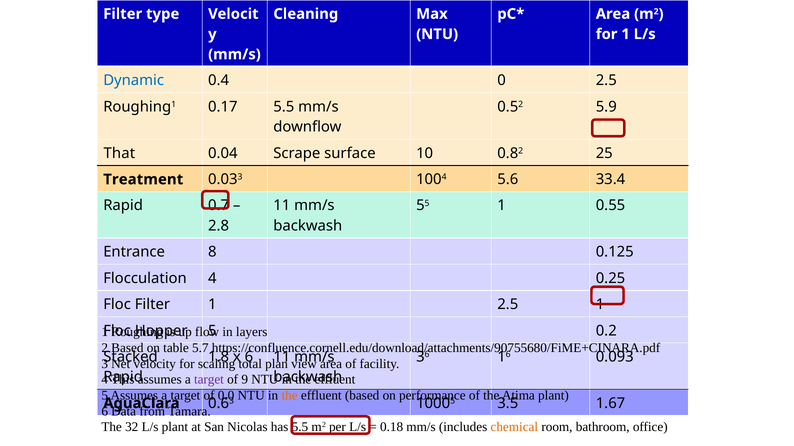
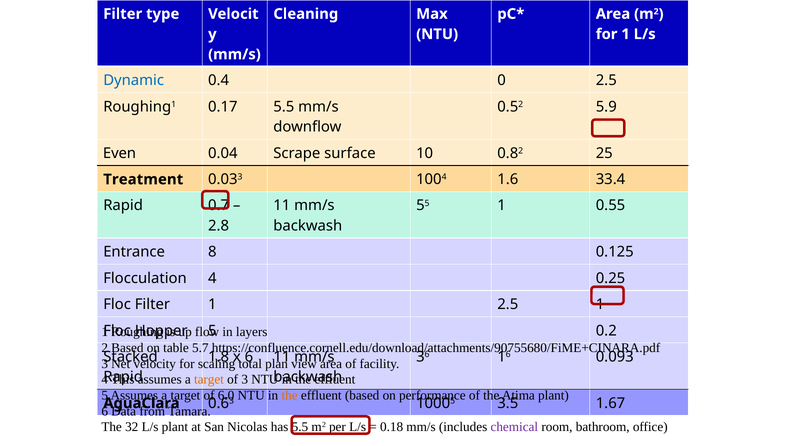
That: That -> Even (119, 153)
5.6: 5.6 -> 1.6 (508, 180)
target colour: purple -> orange (209, 380)
of 9: 9 -> 3 (245, 380)
0.0: 0.0 -> 6.0 (226, 396)
chemical colour: orange -> purple (514, 428)
